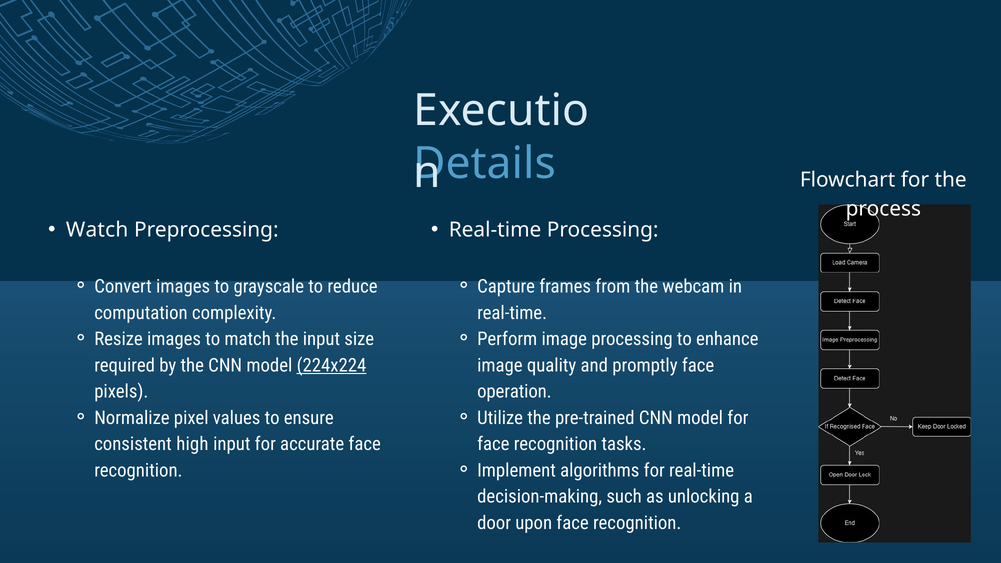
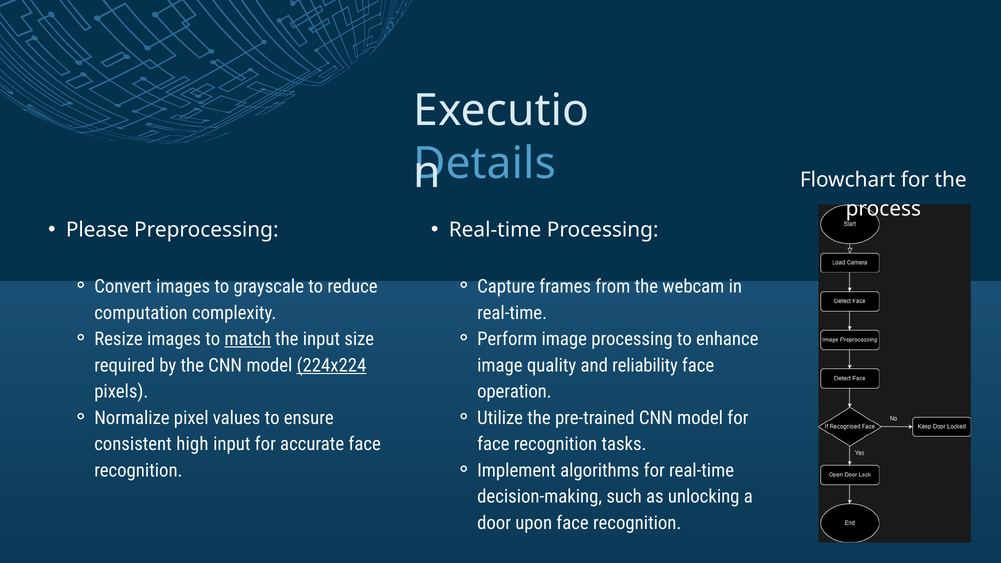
Watch: Watch -> Please (97, 230)
match underline: none -> present (248, 339)
promptly: promptly -> reliability (645, 365)
